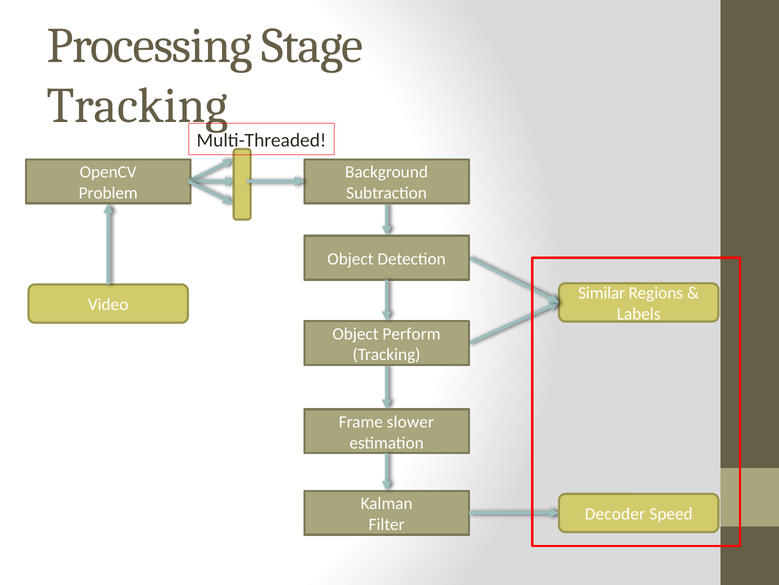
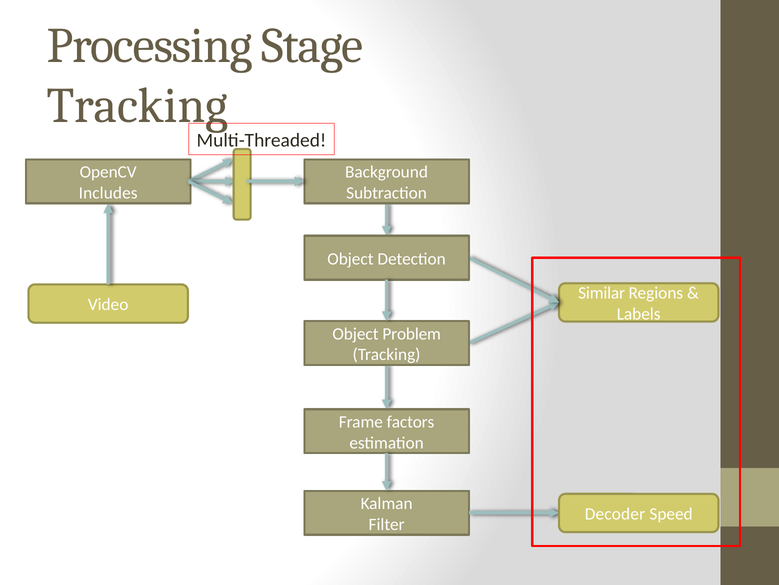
Problem: Problem -> Includes (108, 193)
Perform: Perform -> Problem (412, 333)
slower: slower -> factors (411, 421)
